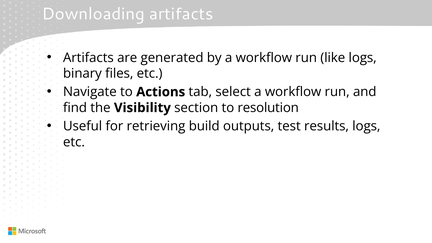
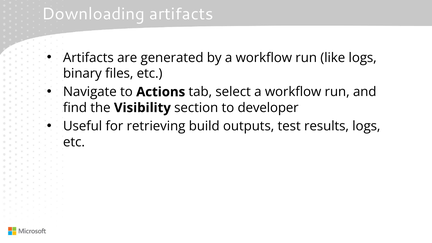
resolution: resolution -> developer (268, 108)
